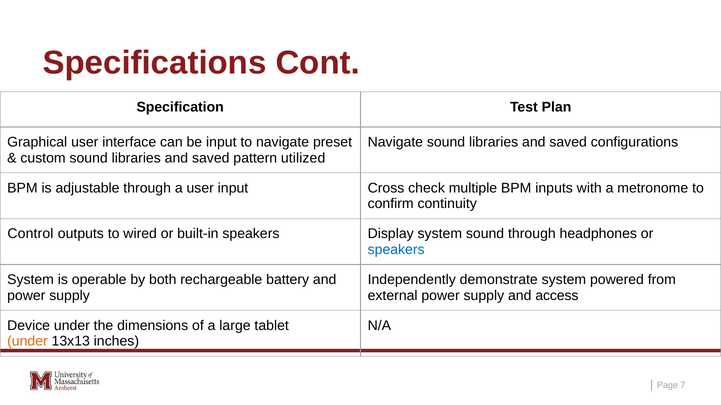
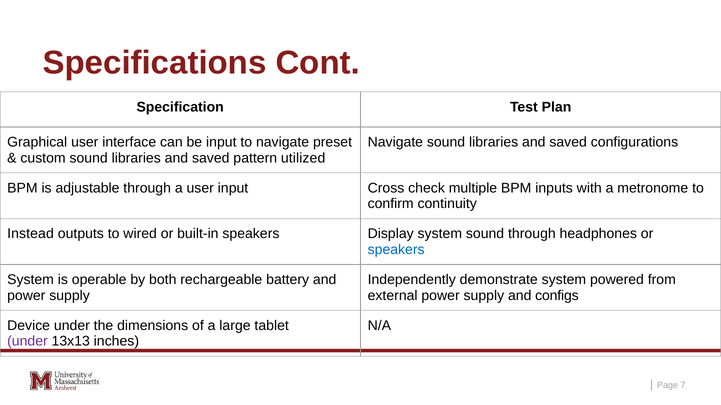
Control: Control -> Instead (30, 234)
access: access -> configs (557, 296)
under colour: orange -> purple (27, 342)
